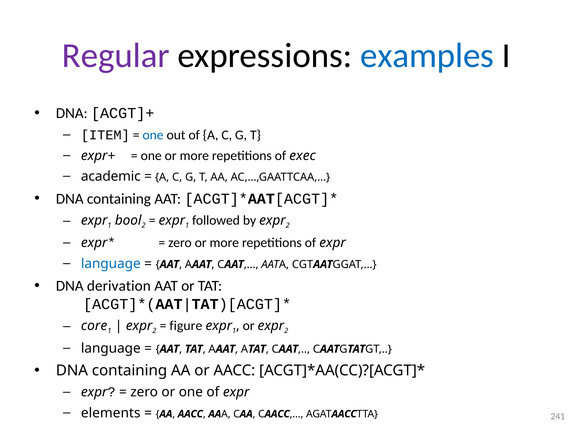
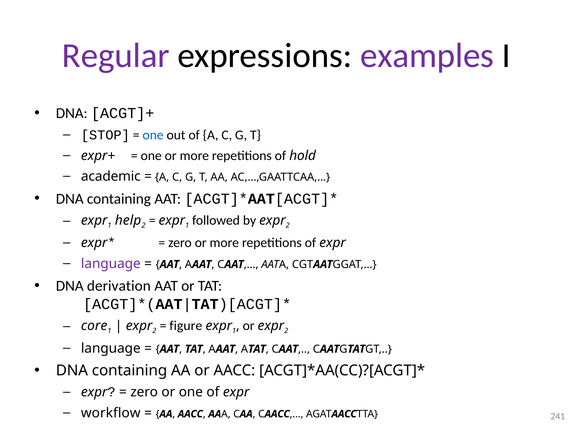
examples colour: blue -> purple (427, 55)
ITEM: ITEM -> STOP (105, 135)
exec: exec -> hold (303, 156)
bool: bool -> help (128, 220)
language colour: blue -> purple (111, 263)
elements: elements -> workflow (111, 413)
